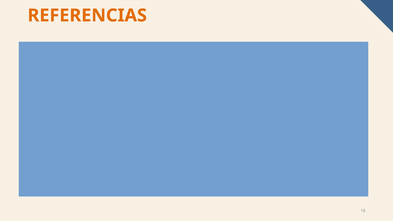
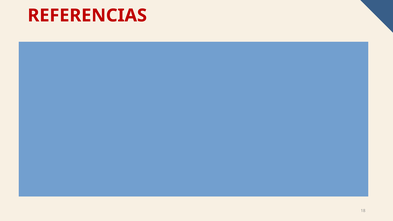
REFERENCIAS colour: orange -> red (87, 15)
